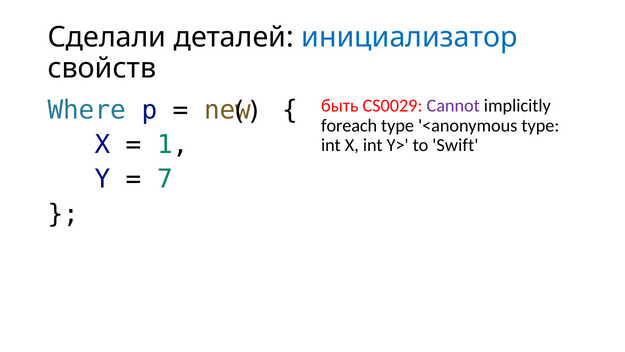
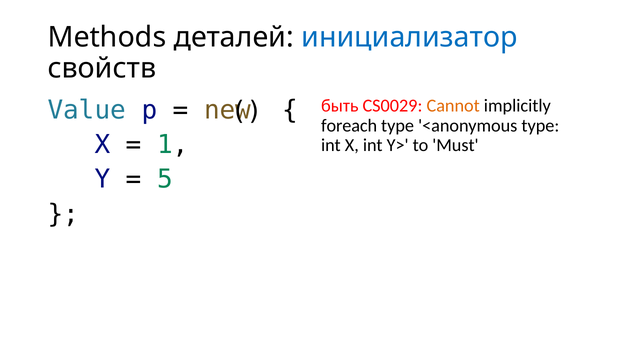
Сделали: Сделали -> Methods (107, 37)
Cannot colour: purple -> orange (453, 106)
Where: Where -> Value (87, 110)
Swift: Swift -> Must (455, 145)
7: 7 -> 5 (165, 179)
